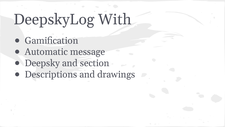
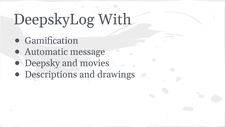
section: section -> movies (95, 63)
